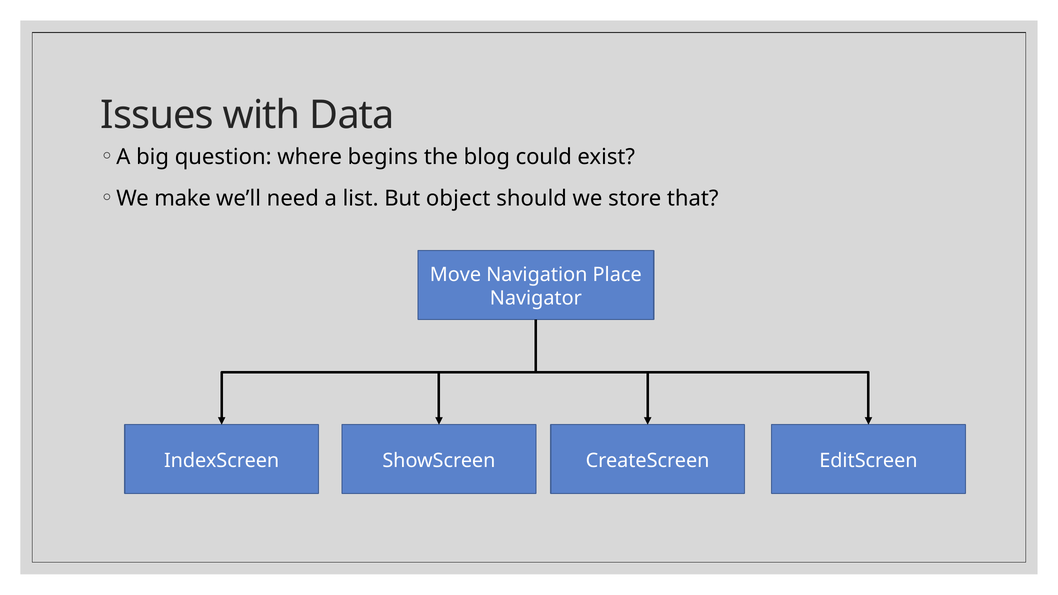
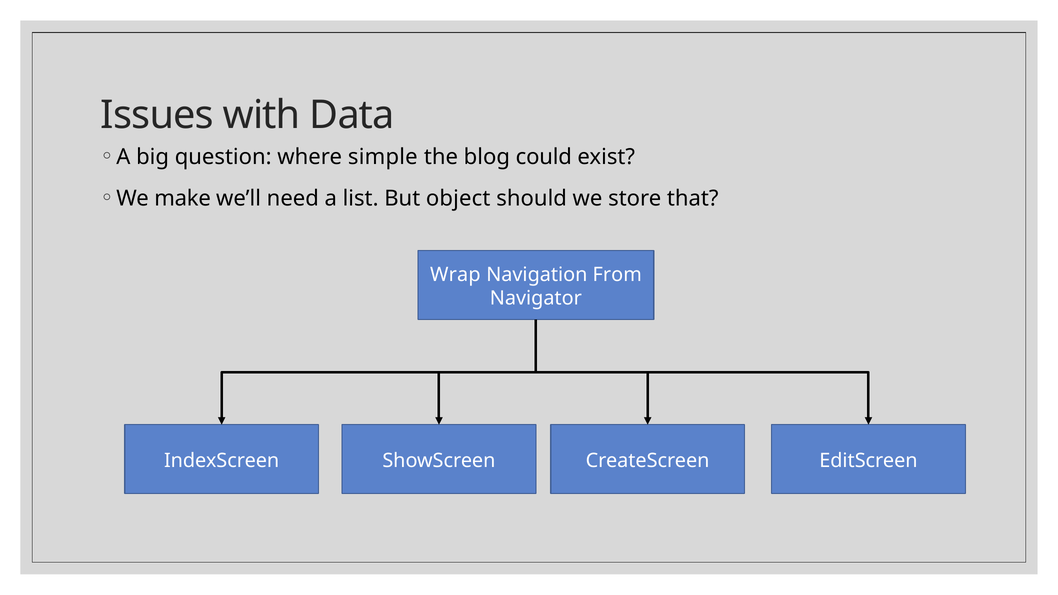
begins: begins -> simple (383, 157)
Move: Move -> Wrap (455, 275)
Place: Place -> From (617, 275)
